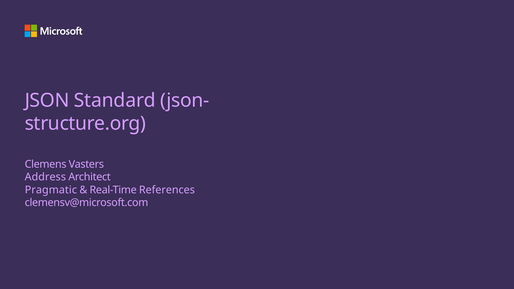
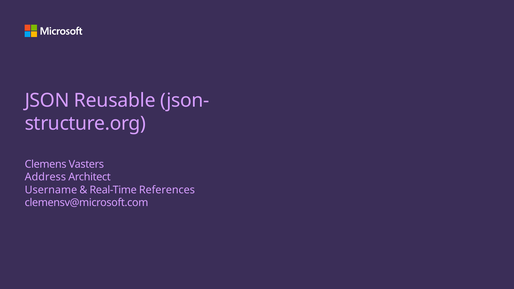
Standard: Standard -> Reusable (115, 101)
Pragmatic: Pragmatic -> Username (51, 190)
